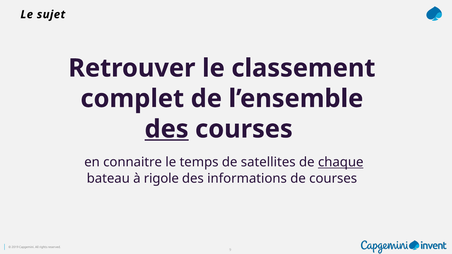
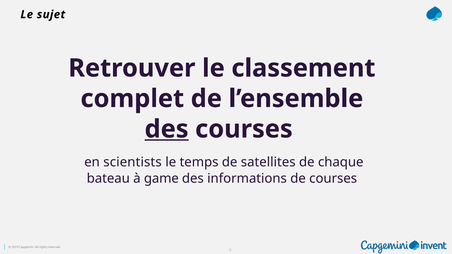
connaitre: connaitre -> scientists (133, 162)
chaque underline: present -> none (341, 162)
rigole: rigole -> game (161, 179)
